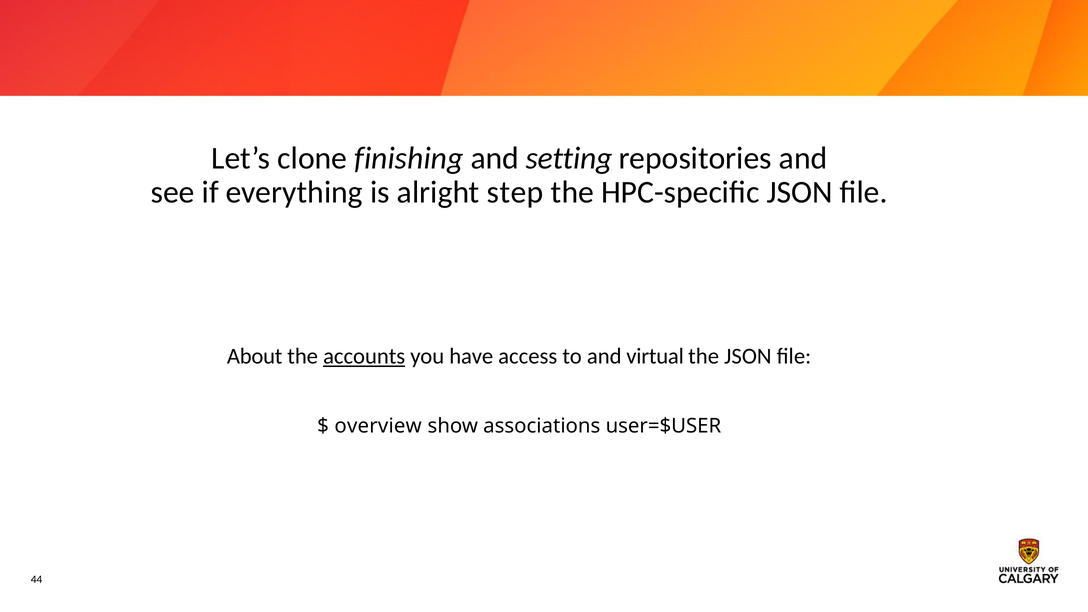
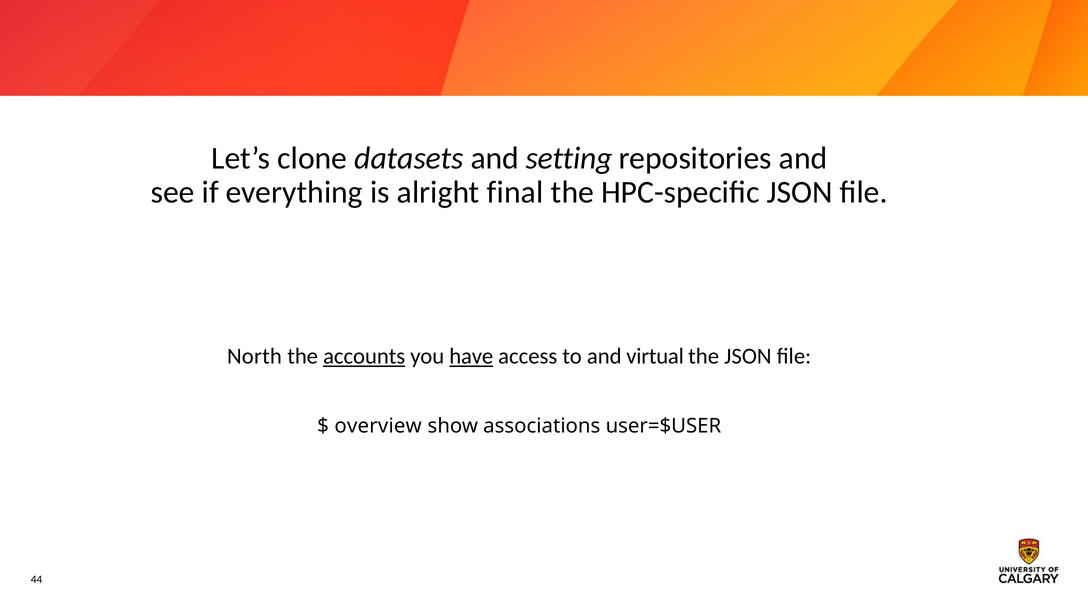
finishing: finishing -> datasets (409, 158)
step: step -> final (515, 192)
About: About -> North (254, 356)
have underline: none -> present (471, 356)
